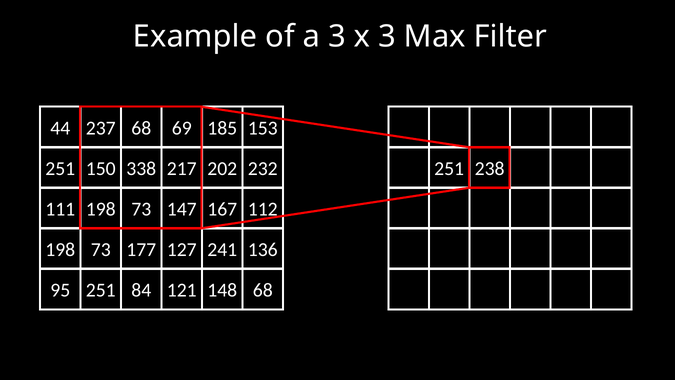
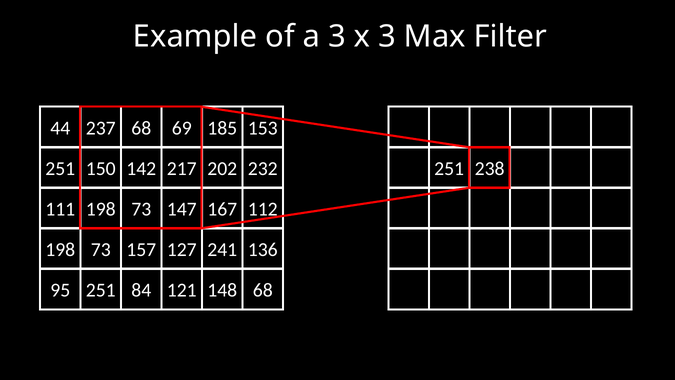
338: 338 -> 142 (141, 169)
177: 177 -> 157 (141, 250)
